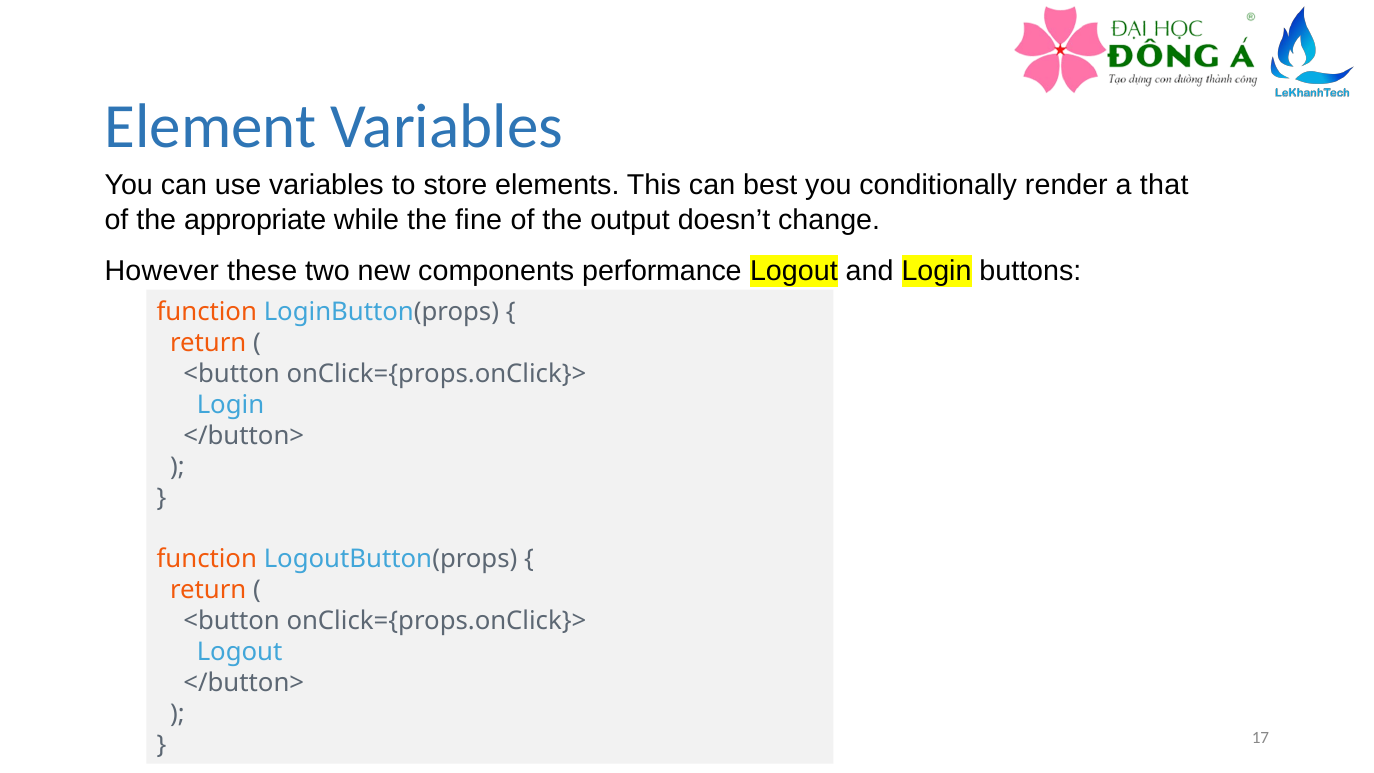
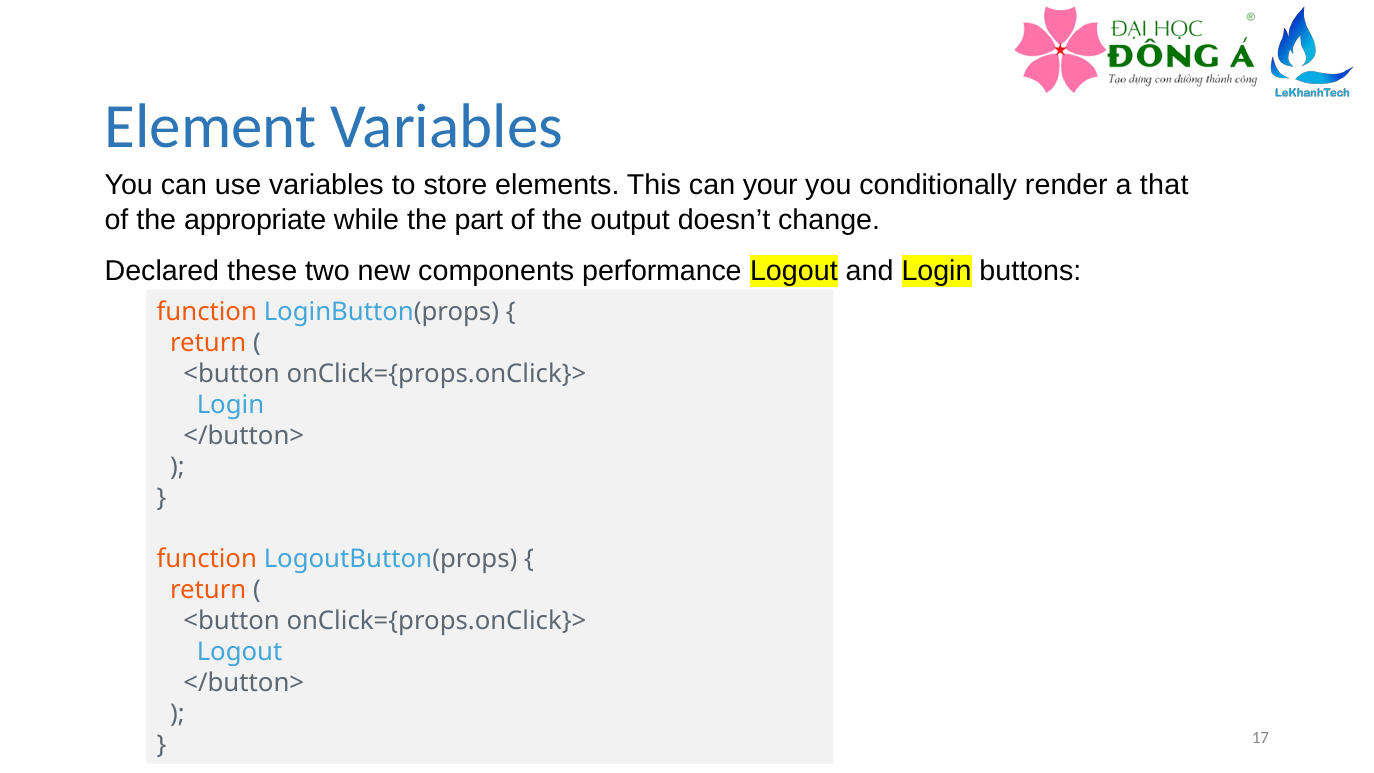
best: best -> your (770, 185)
fine: fine -> part (479, 220)
However: However -> Declared (162, 271)
